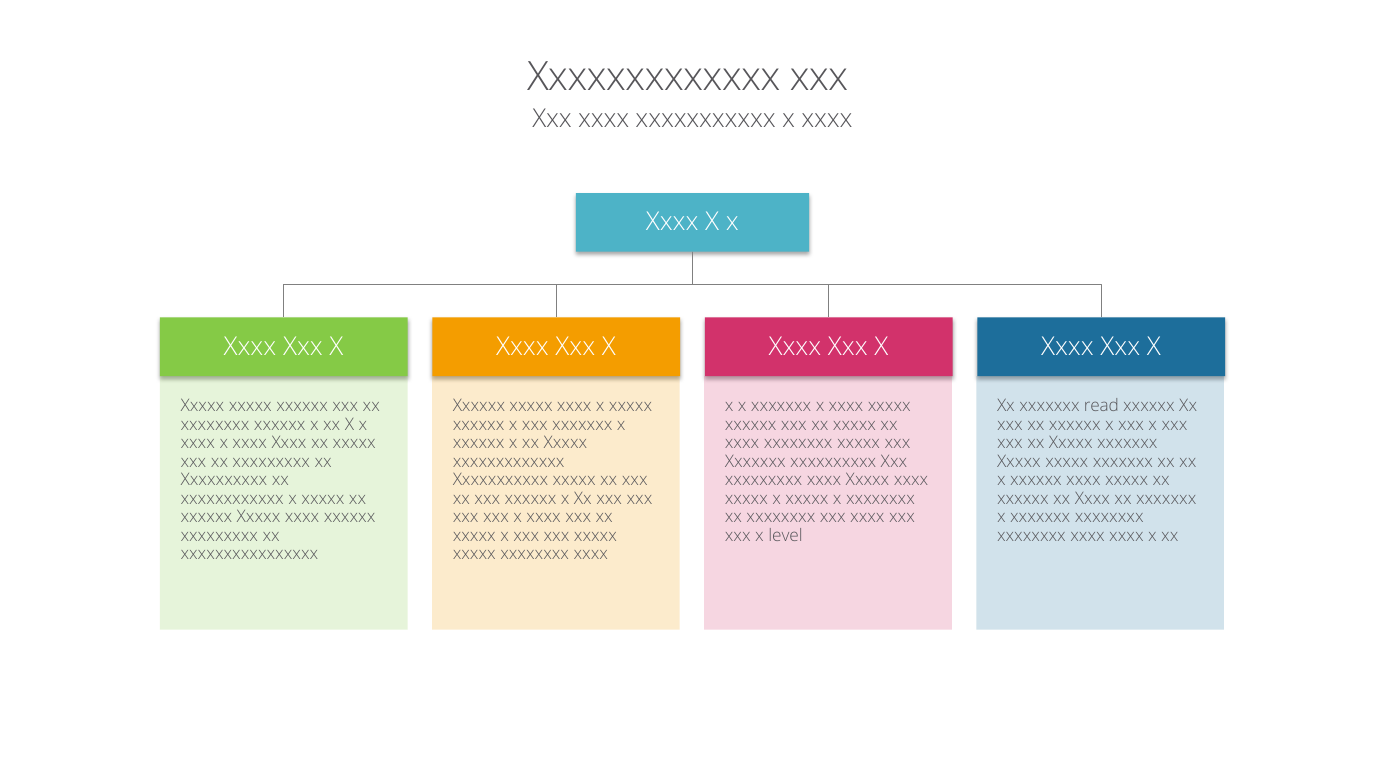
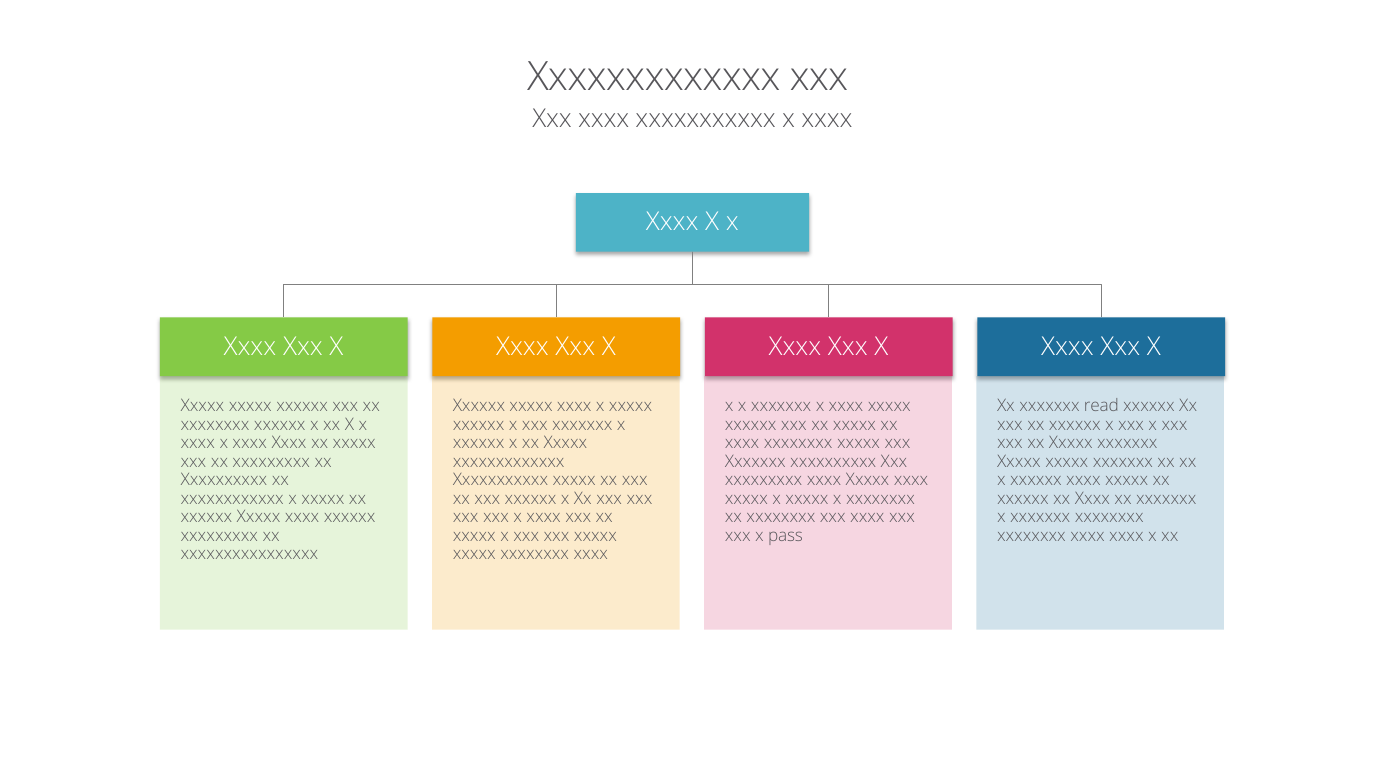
level: level -> pass (786, 535)
